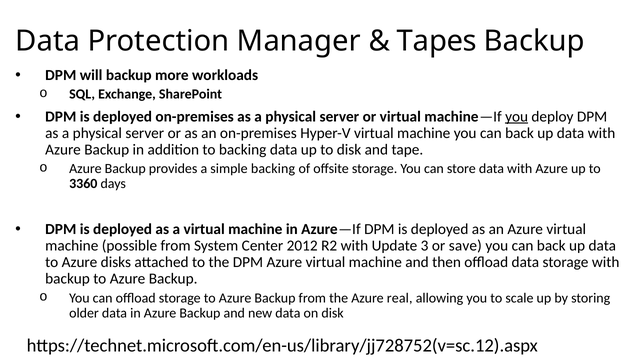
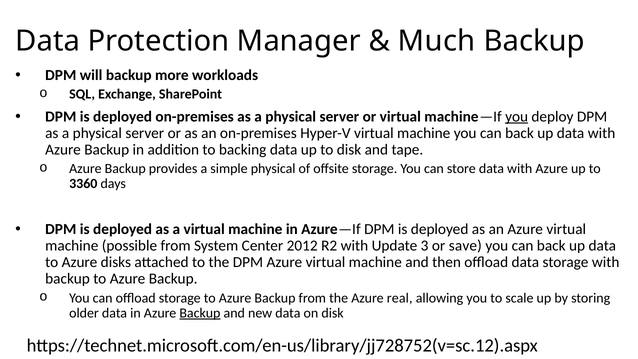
Tapes: Tapes -> Much (437, 41)
simple backing: backing -> physical (273, 169)
Backup underline: none -> present (200, 313)
